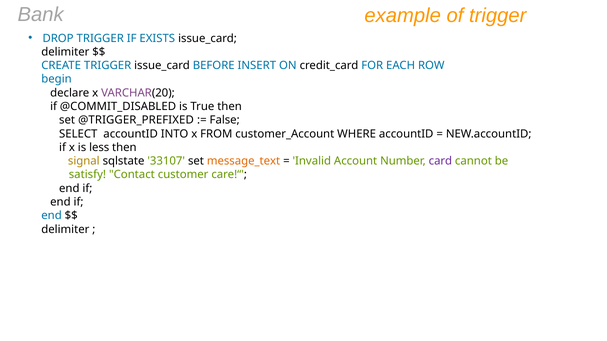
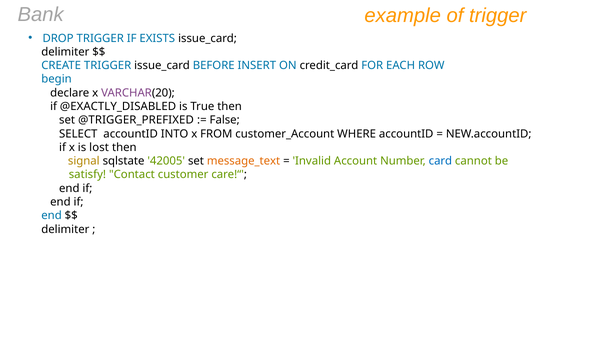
@COMMIT_DISABLED: @COMMIT_DISABLED -> @EXACTLY_DISABLED (118, 107)
less: less -> lost (99, 148)
33107: 33107 -> 42005 (166, 161)
card colour: purple -> blue (440, 161)
